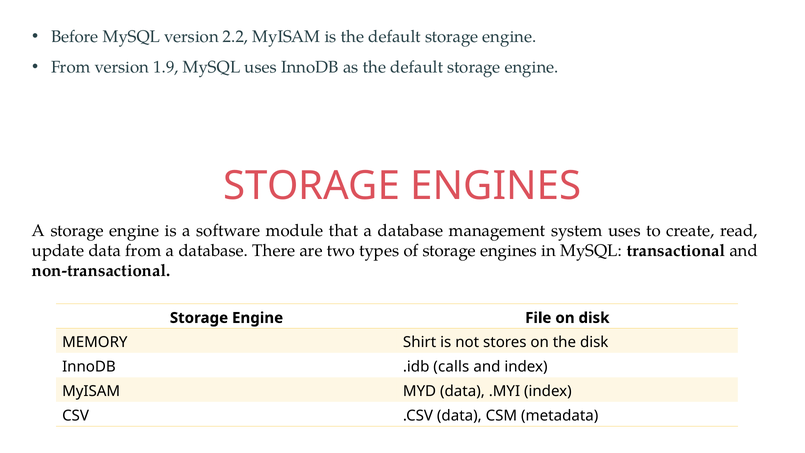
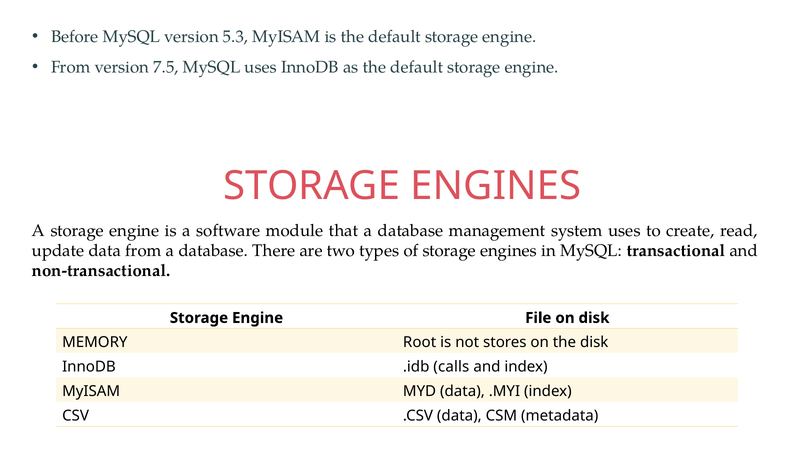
2.2: 2.2 -> 5.3 (236, 37)
1.9: 1.9 -> 7.5 (166, 67)
Shirt: Shirt -> Root (420, 342)
